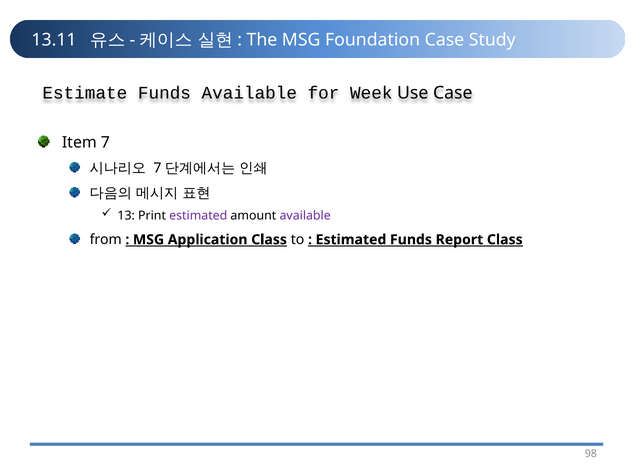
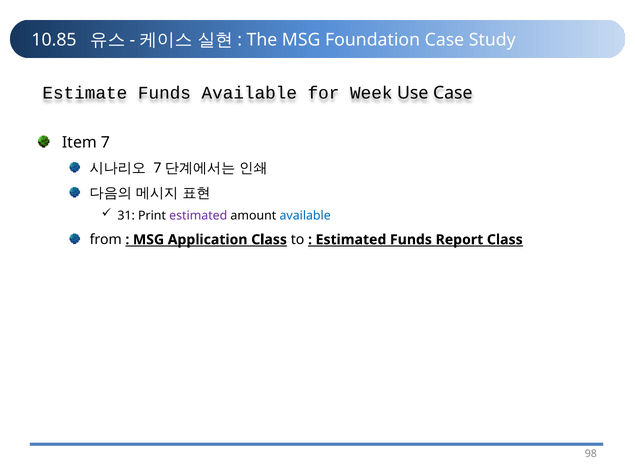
13.11: 13.11 -> 10.85 (54, 40)
13: 13 -> 31 (126, 216)
available colour: purple -> blue (305, 216)
